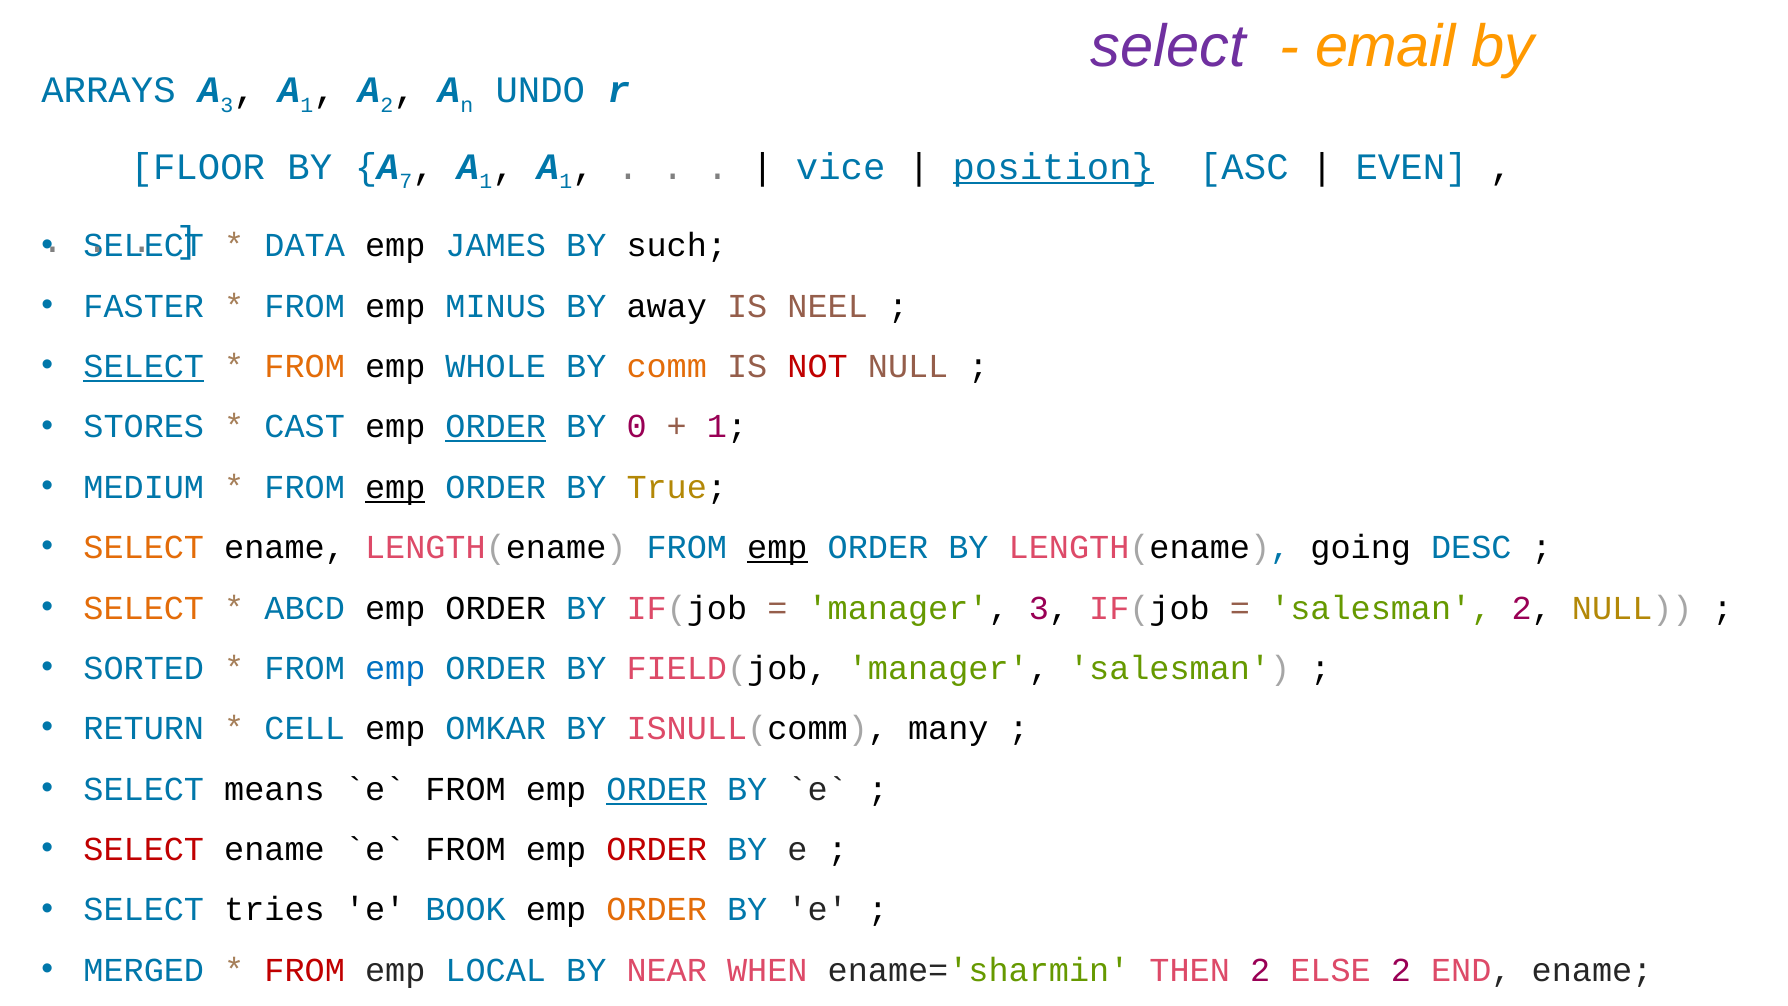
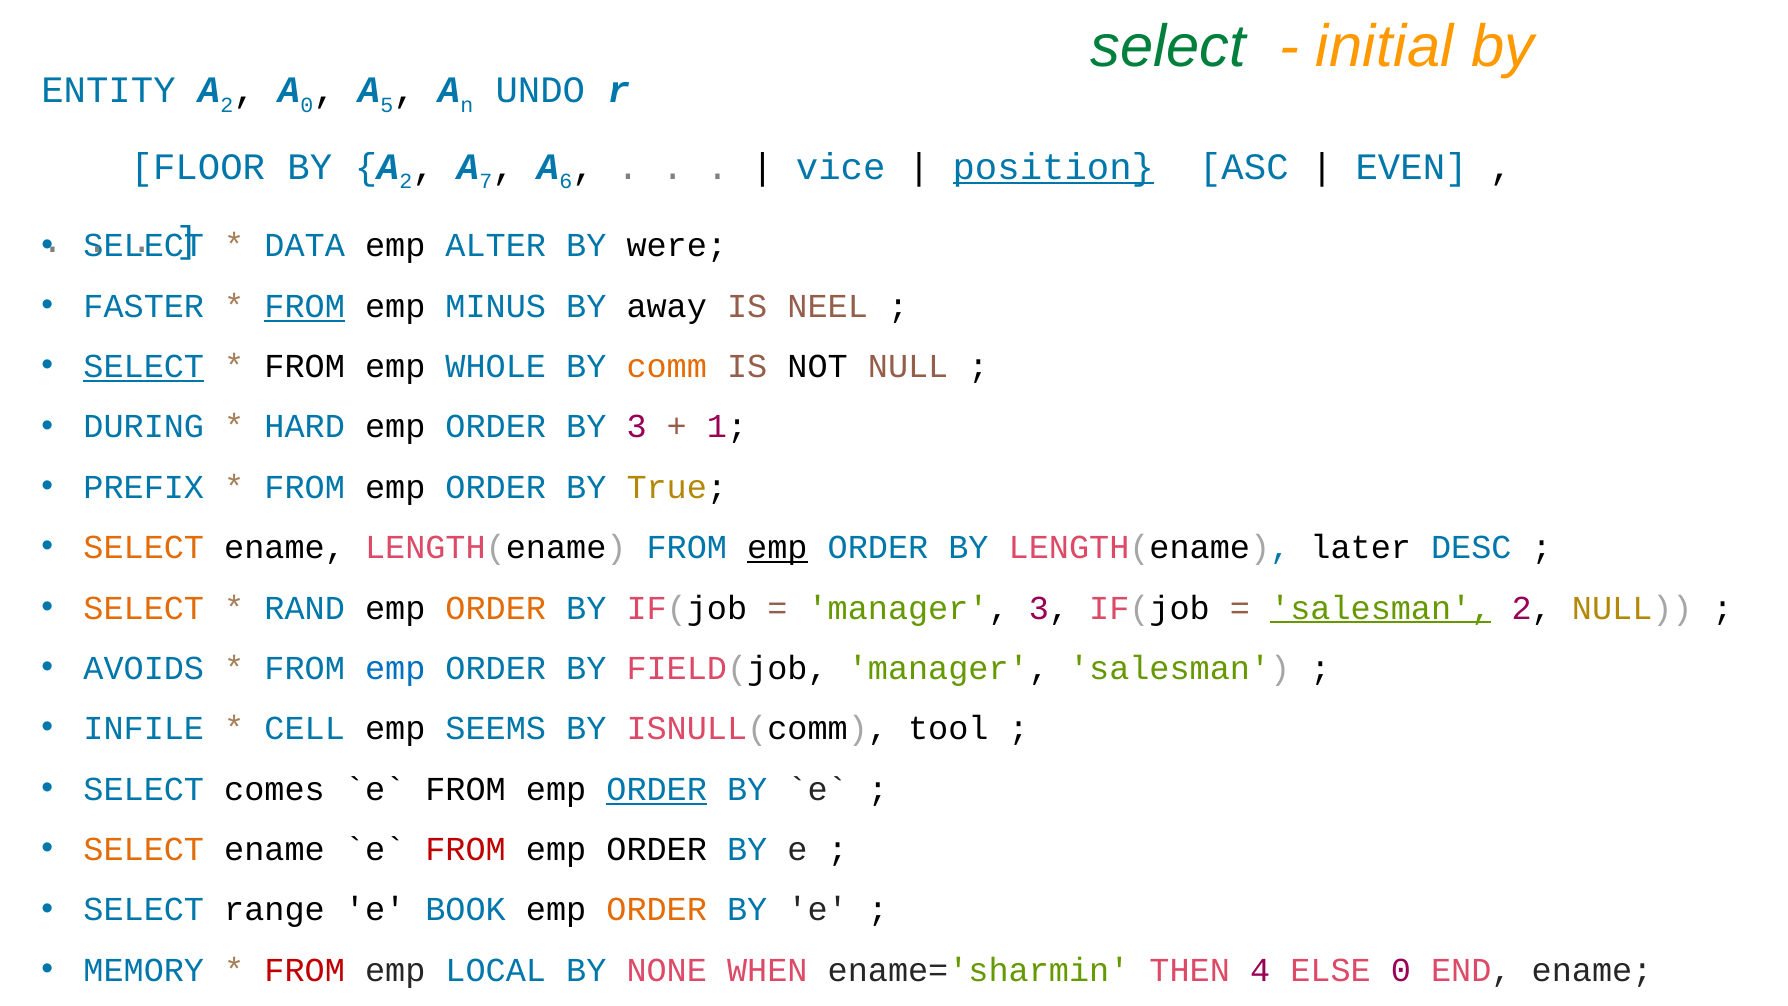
select colour: purple -> green (1168, 47)
email: email -> initial (1385, 47)
ARRAYS: ARRAYS -> ENTITY (108, 90)
3: 3 -> 2 (227, 105)
1: 1 -> 0 (307, 105)
2: 2 -> 5 (387, 105)
7: 7 -> 2 (406, 181)
1: 1 -> 7 (486, 181)
1: 1 -> 6 (566, 181)
JAMES: JAMES -> ALTER (496, 246)
such: such -> were (677, 246)
FROM underline: none -> present (305, 306)
FROM colour: orange -> black (305, 366)
NOT colour: red -> black (818, 366)
STORES: STORES -> DURING (144, 427)
CAST: CAST -> HARD (305, 427)
ORDER underline: present -> none (496, 427)
BY 0: 0 -> 3 (637, 427)
MEDIUM: MEDIUM -> PREFIX (144, 487)
emp underline: present -> none (395, 487)
going: going -> later (1361, 548)
ABCD: ABCD -> RAND (305, 608)
ORDER colour: black -> orange (496, 608)
salesman underline: none -> present (1381, 608)
SORTED: SORTED -> AVOIDS (144, 668)
RETURN: RETURN -> INFILE (144, 729)
OMKAR: OMKAR -> SEEMS (496, 729)
many: many -> tool (948, 729)
means: means -> comes (275, 789)
SELECT colour: red -> orange (144, 849)
FROM colour: black -> red (466, 849)
ORDER colour: red -> black (657, 849)
tries: tries -> range (275, 910)
MERGED: MERGED -> MEMORY (144, 970)
NEAR: NEAR -> NONE (667, 970)
THEN 2: 2 -> 4 (1260, 970)
ELSE 2: 2 -> 0 (1401, 970)
